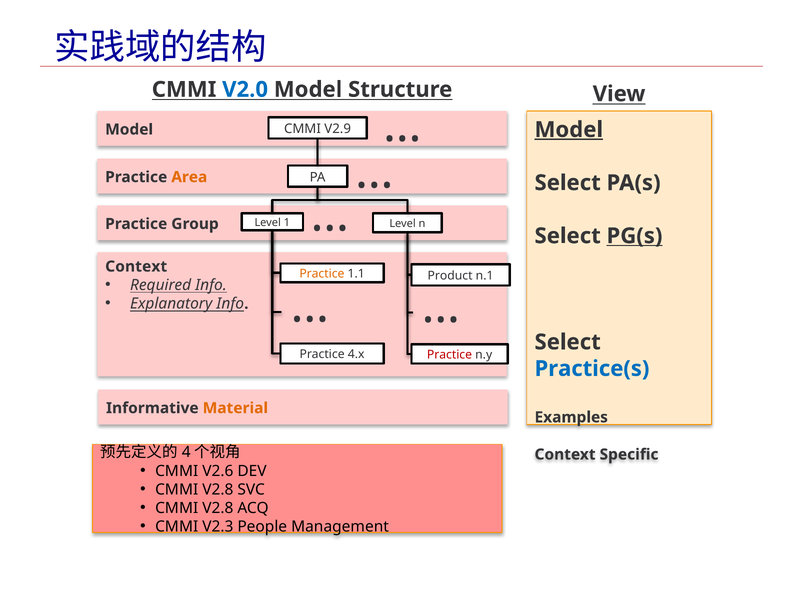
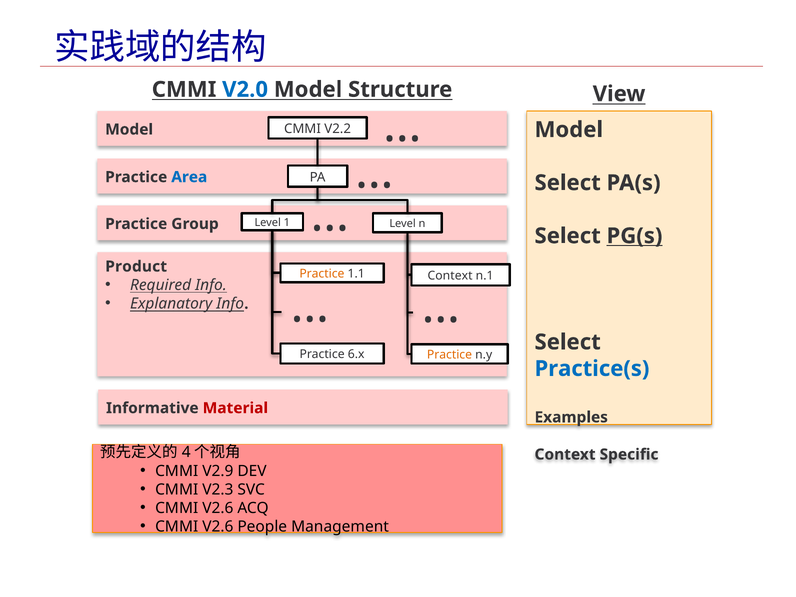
Model underline: present -> none (569, 130)
V2.9: V2.9 -> V2.2 (338, 129)
Area colour: orange -> blue (189, 177)
Context: Context -> Product (136, 267)
Product: Product -> Context (450, 276)
4.x: 4.x -> 6.x (356, 354)
Practice colour: red -> orange (450, 355)
Material colour: orange -> red (235, 408)
V2.6: V2.6 -> V2.9 (218, 471)
V2.8: V2.8 -> V2.3 (218, 489)
V2.8: V2.8 -> V2.6 (218, 508)
V2.3: V2.3 -> V2.6 (218, 527)
